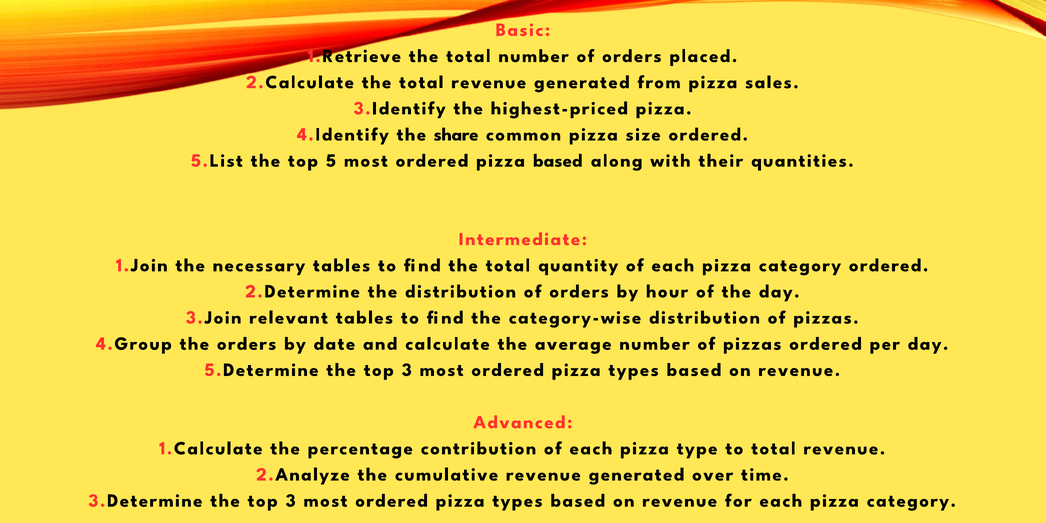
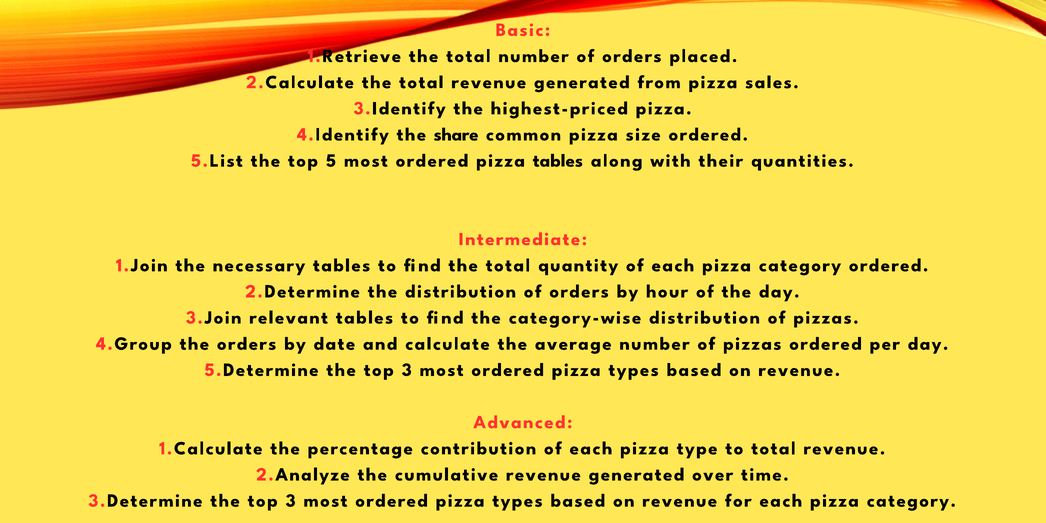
pizza based: based -> tables (558, 160)
